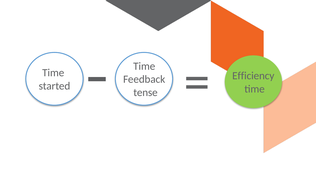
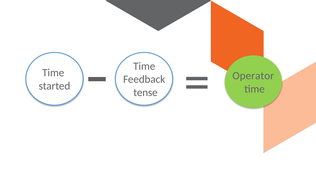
Efficiency: Efficiency -> Operator (253, 76)
